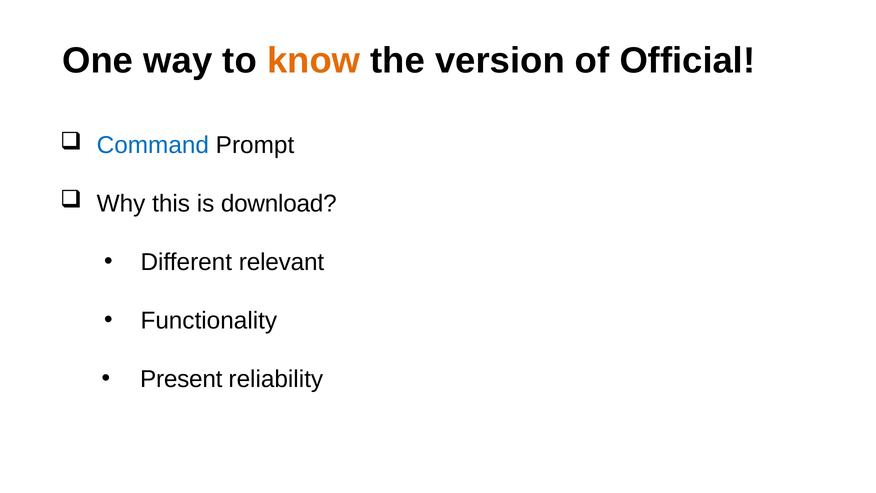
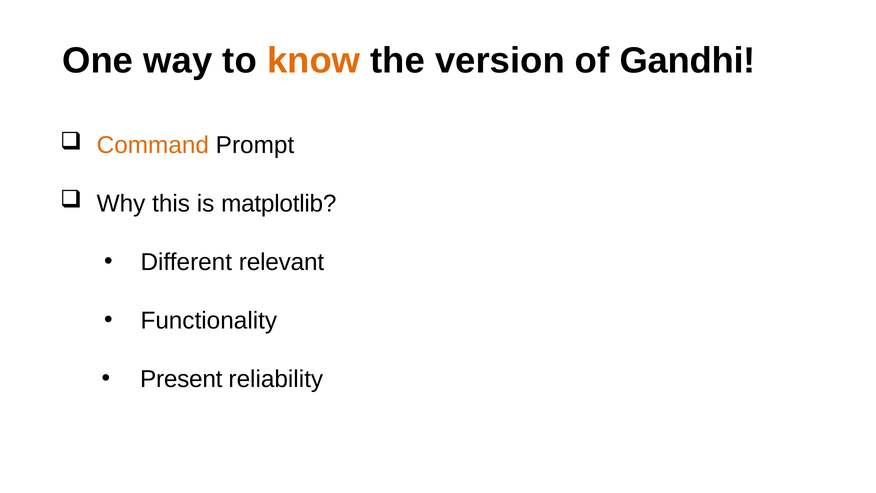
Official: Official -> Gandhi (688, 61)
Command colour: blue -> orange (153, 145)
download: download -> matplotlib (279, 204)
